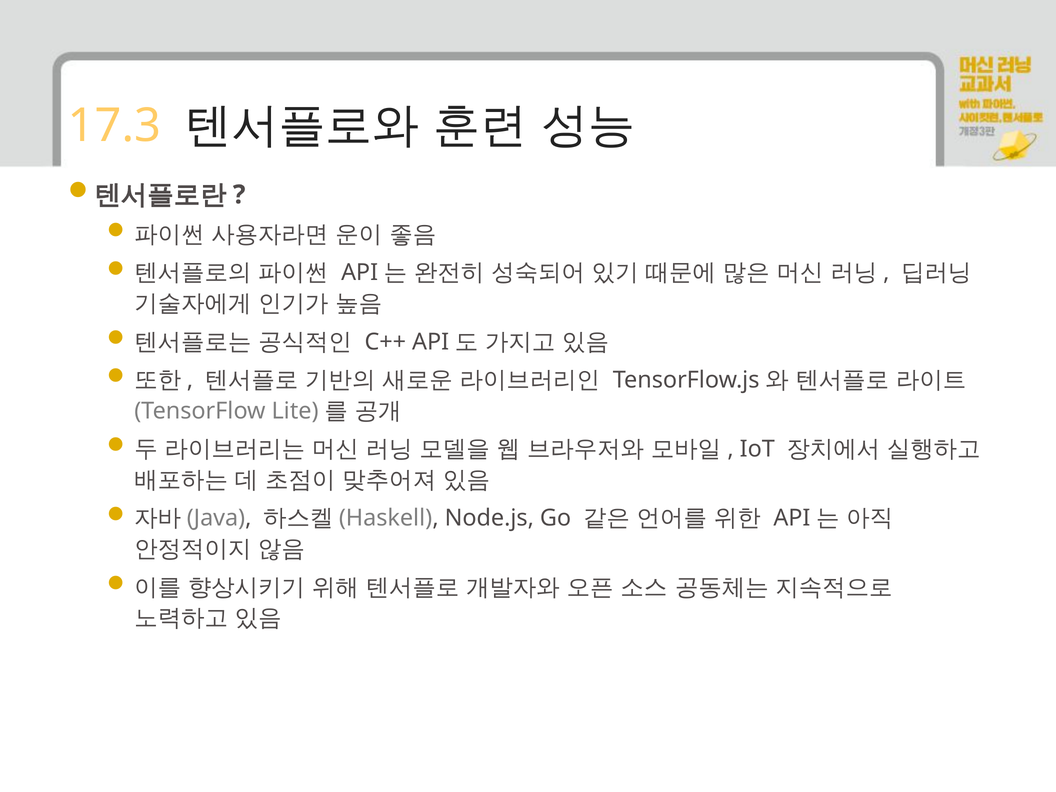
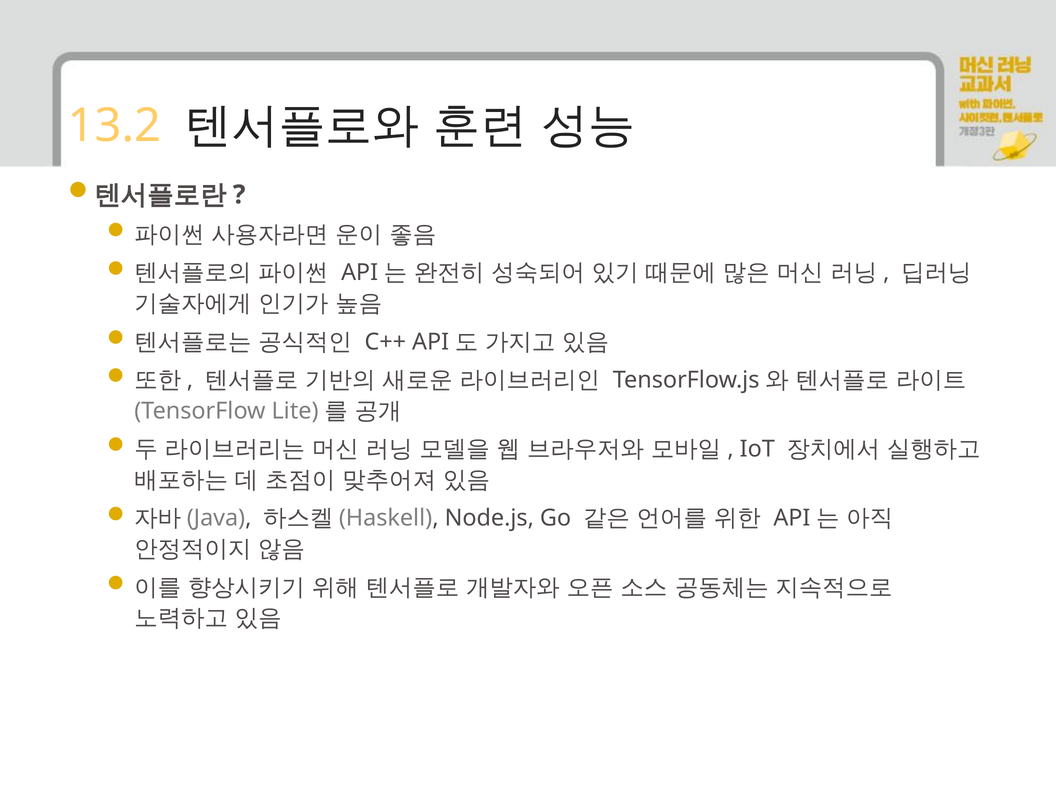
17.3: 17.3 -> 13.2 (114, 126)
